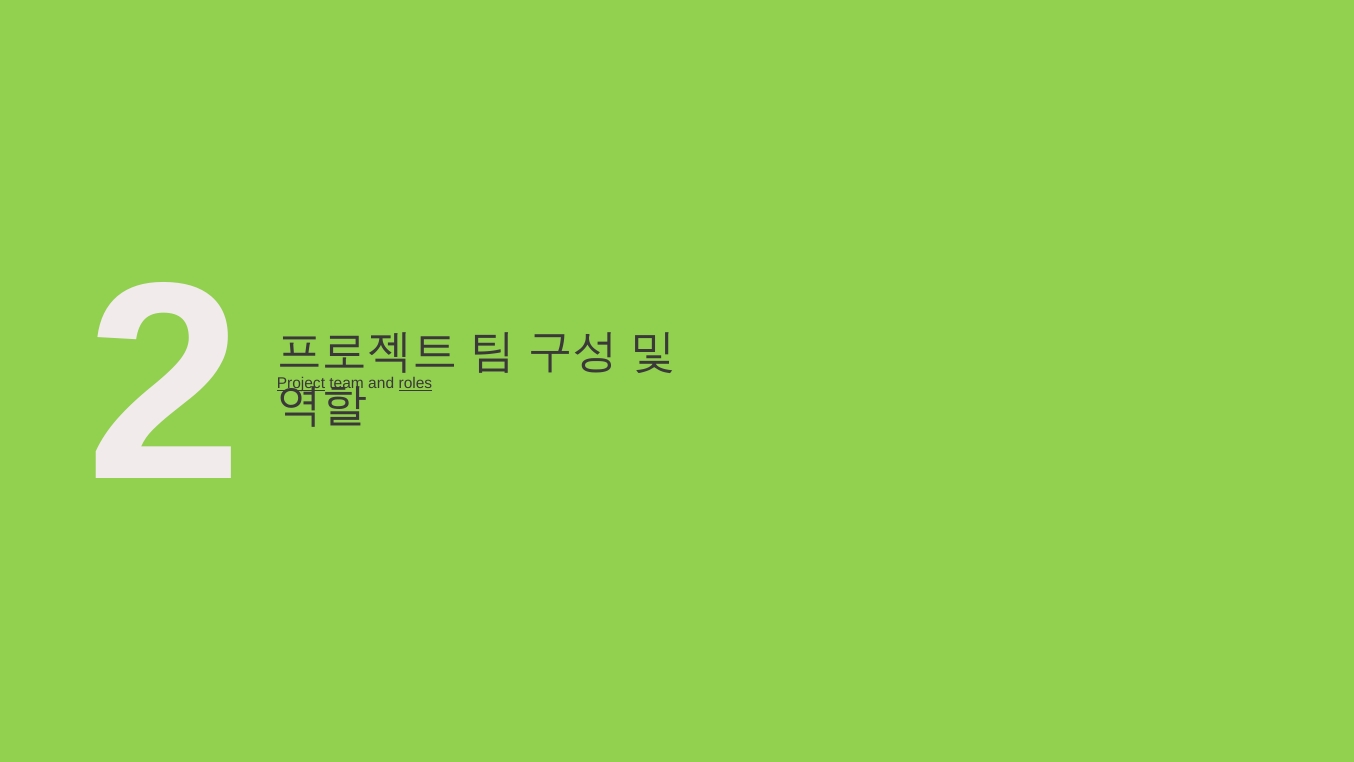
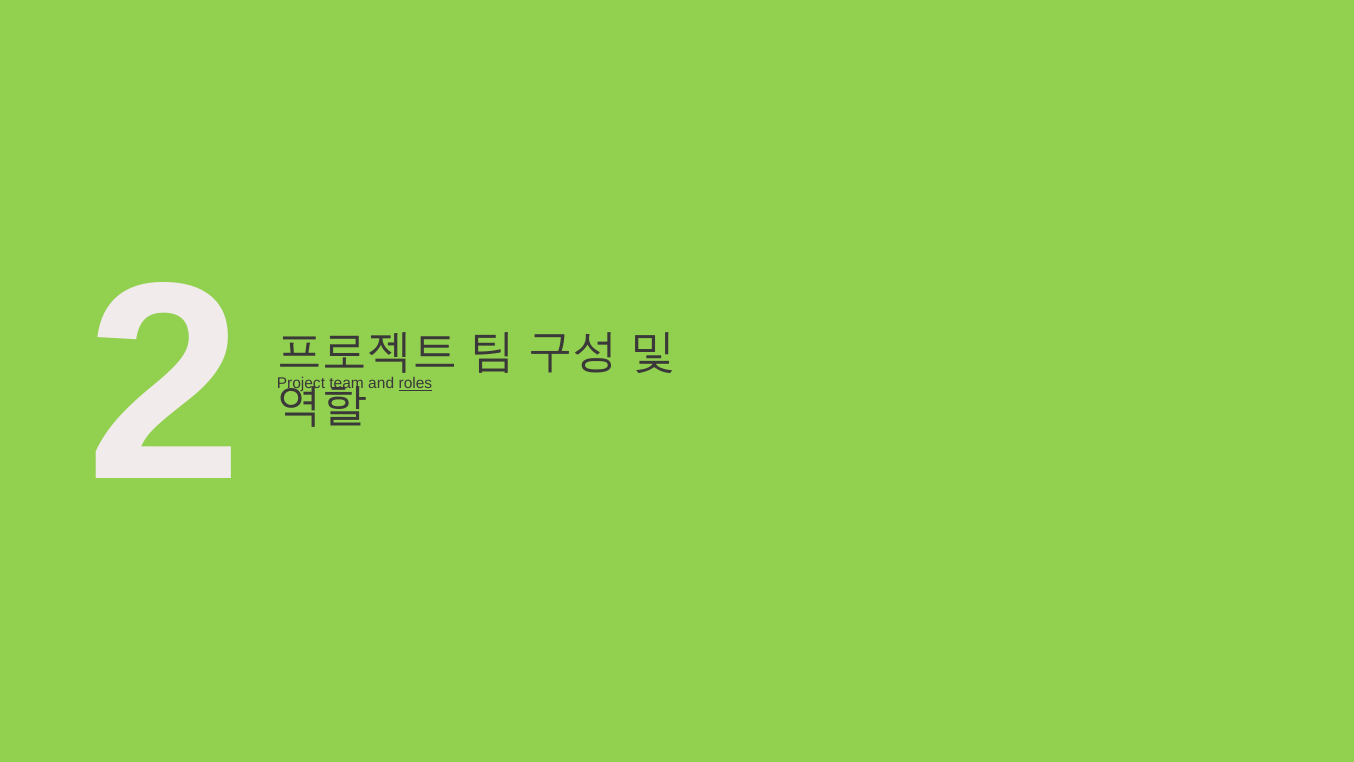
Project underline: present -> none (301, 383)
